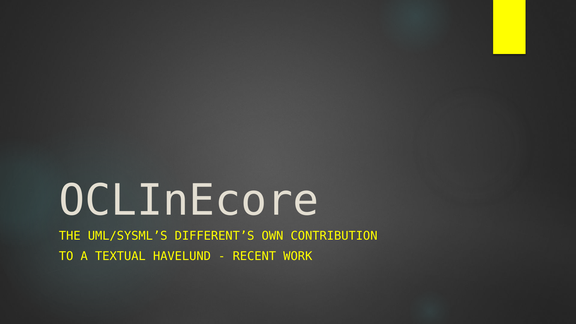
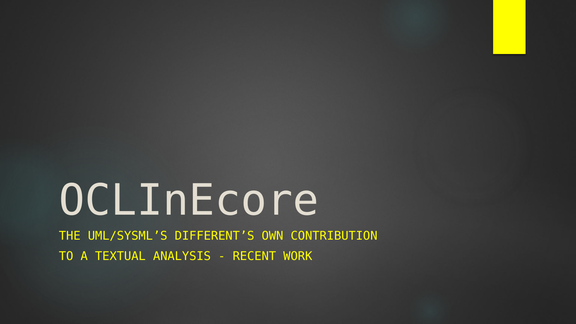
HAVELUND: HAVELUND -> ANALYSIS (182, 256)
